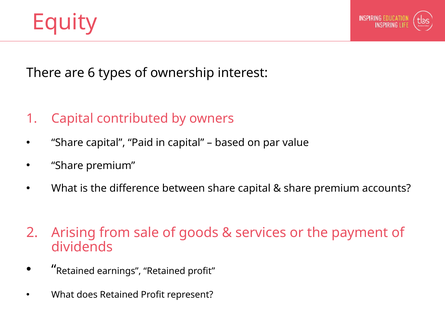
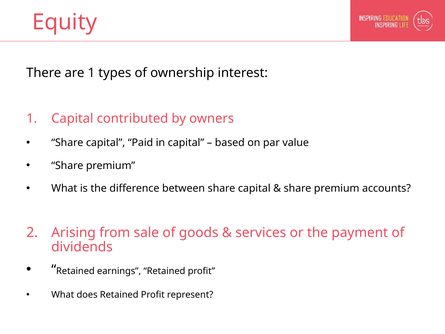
are 6: 6 -> 1 (91, 73)
